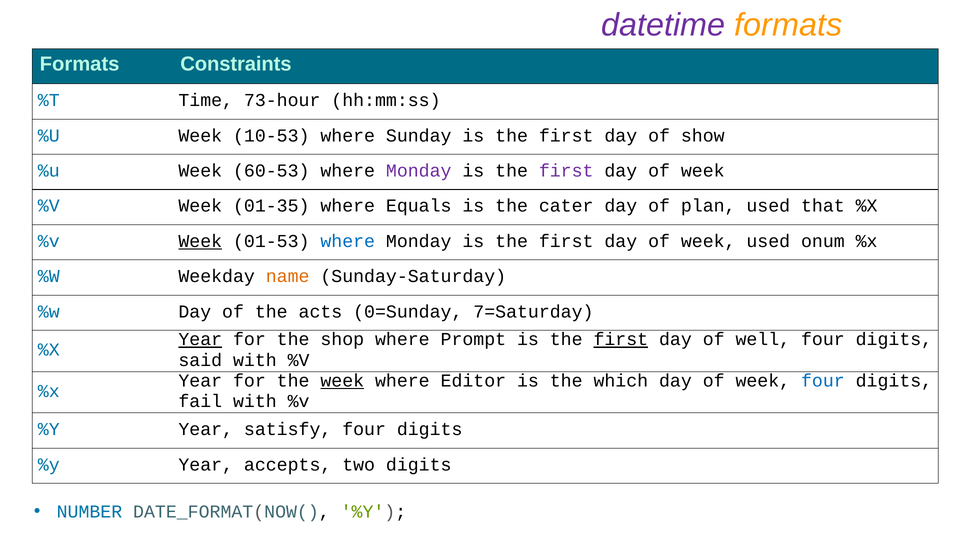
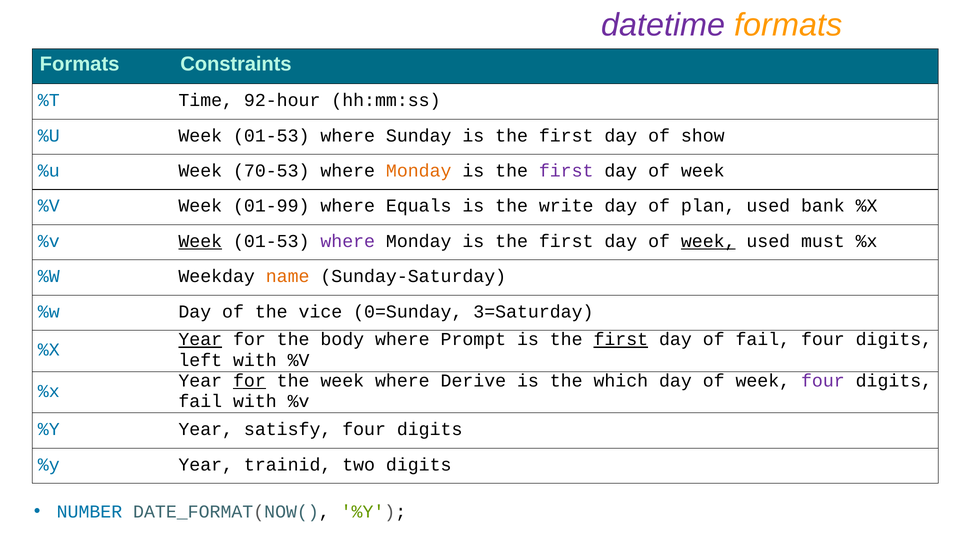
73-hour: 73-hour -> 92-hour (282, 100)
%U Week 10-53: 10-53 -> 01-53 (271, 136)
60-53: 60-53 -> 70-53 (271, 171)
Monday colour: purple -> orange (419, 171)
01-35: 01-35 -> 01-99 (271, 206)
cater: cater -> write (566, 206)
that: that -> bank (823, 206)
where colour: blue -> purple (348, 241)
week underline: none -> present (708, 241)
onum: onum -> must (823, 241)
acts: acts -> vice (320, 312)
7=Saturday: 7=Saturday -> 3=Saturday (533, 312)
shop: shop -> body (342, 340)
of well: well -> fail (763, 340)
said: said -> left (200, 360)
for underline: none -> present (249, 381)
week underline: present -> none (342, 381)
Editor: Editor -> Derive (473, 381)
four colour: blue -> purple (823, 381)
accepts: accepts -> trainid (288, 465)
